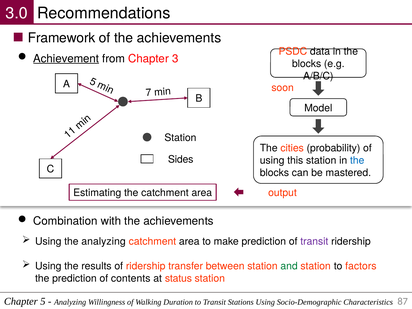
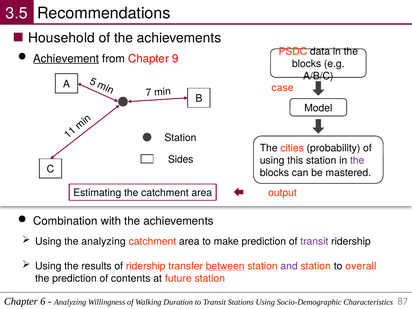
3.0: 3.0 -> 3.5 (17, 13)
Framework: Framework -> Household (61, 38)
3: 3 -> 9 (175, 59)
soon: soon -> case (283, 88)
the colour: blue -> purple (357, 160)
between underline: none -> present (225, 266)
and colour: green -> purple (289, 266)
factors: factors -> overall (361, 266)
status: status -> future (178, 278)
Chapter 5: 5 -> 6 (43, 301)
